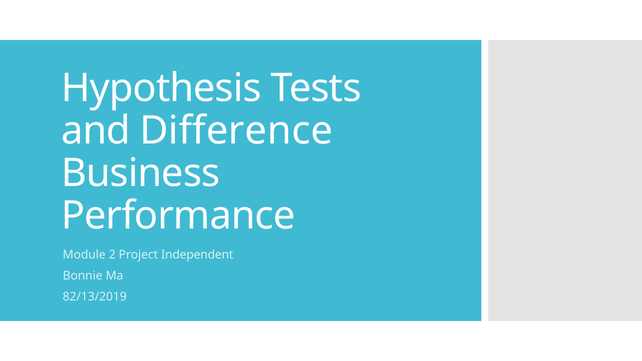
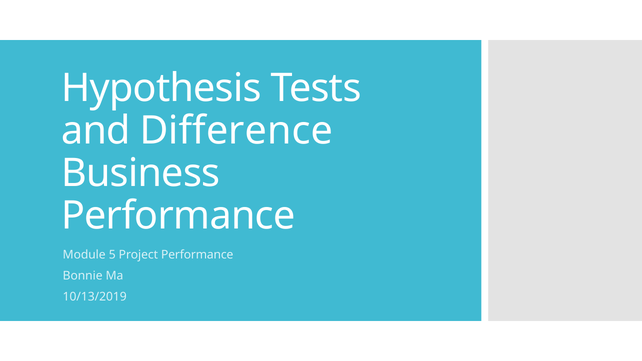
2: 2 -> 5 (112, 255)
Project Independent: Independent -> Performance (197, 255)
82/13/2019: 82/13/2019 -> 10/13/2019 (95, 297)
